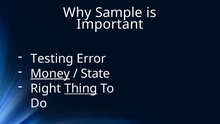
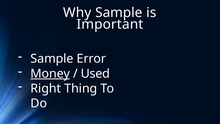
Testing: Testing -> Sample (52, 59)
State: State -> Used (95, 73)
Thing underline: present -> none (81, 88)
